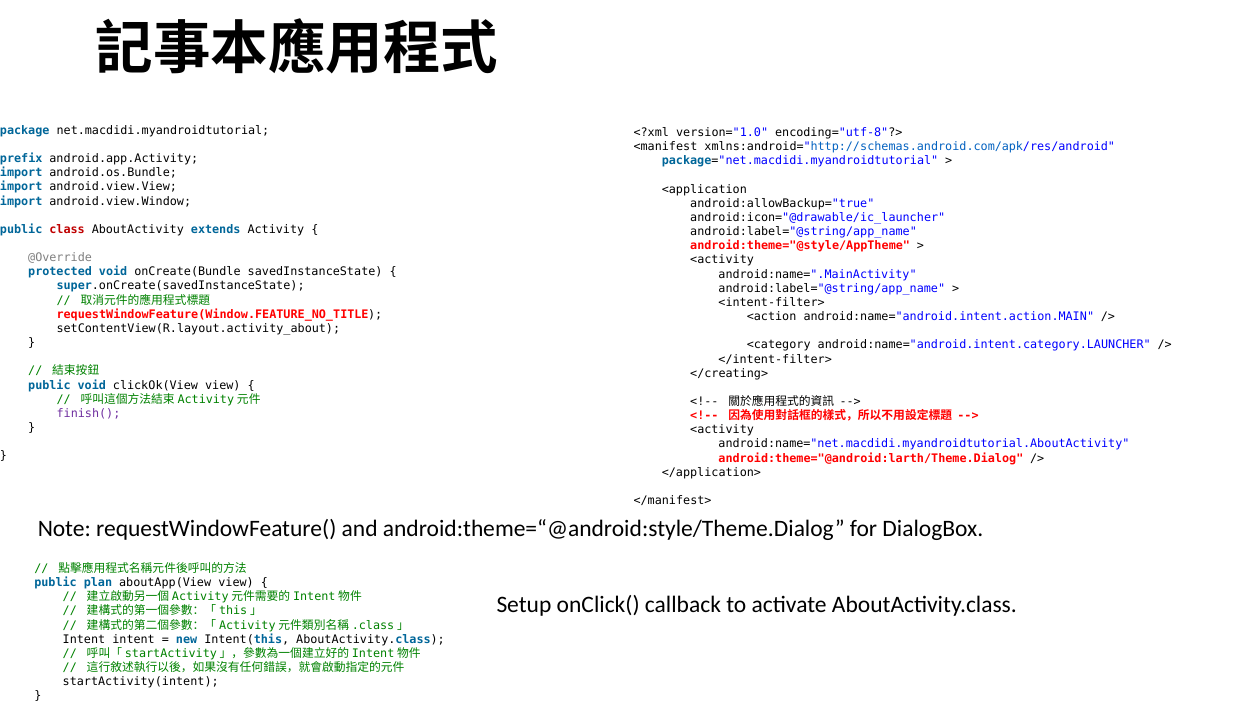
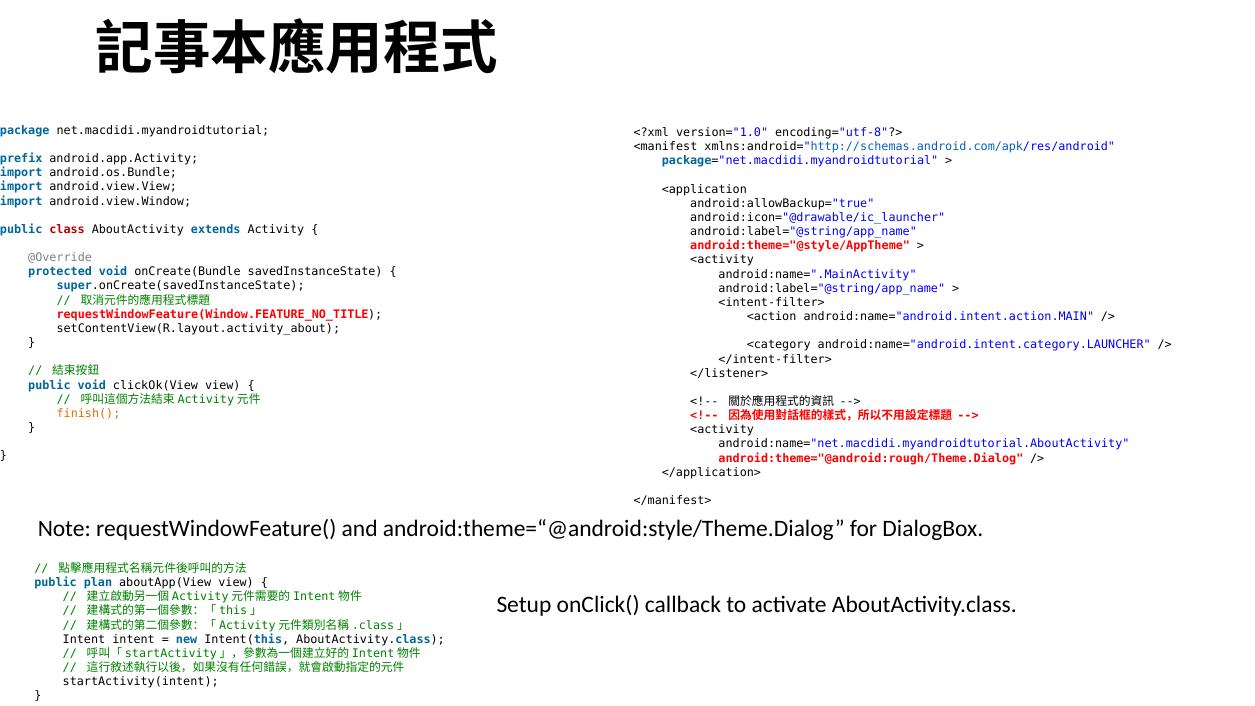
</creating>: </creating> -> </listener> (729, 373)
finish( colour: purple -> orange (88, 413)
android:theme="@android:larth/Theme.Dialog: android:theme="@android:larth/Theme.Dialog -> android:theme="@android:rough/Theme.Dialog (871, 458)
